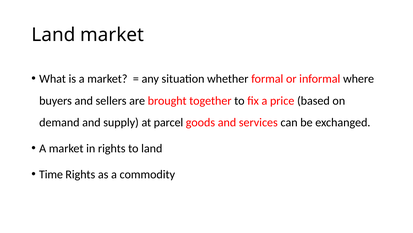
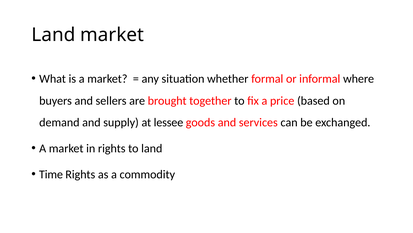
parcel: parcel -> lessee (168, 122)
